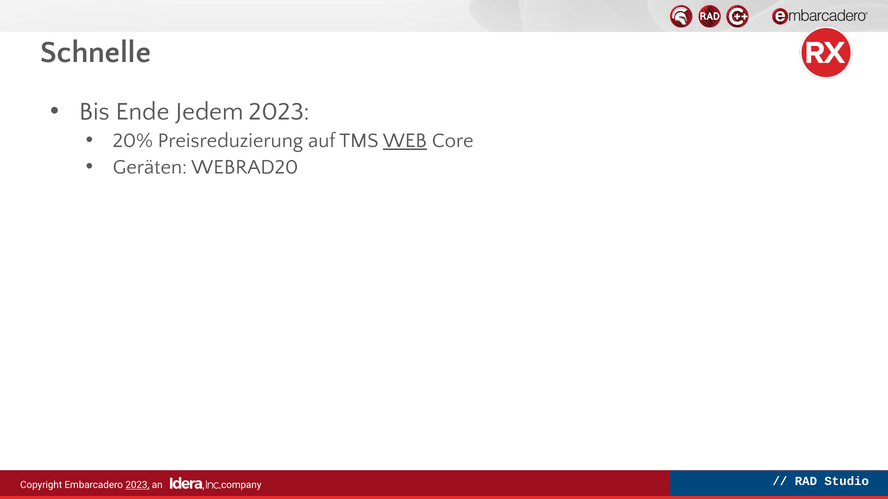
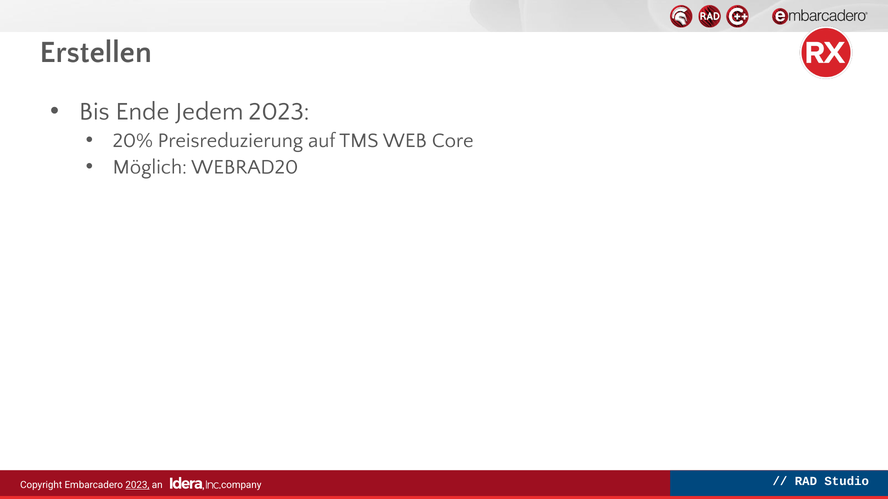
Schnelle: Schnelle -> Erstellen (96, 52)
WEB underline: present -> none (405, 141)
Geräten: Geräten -> Möglich (150, 167)
